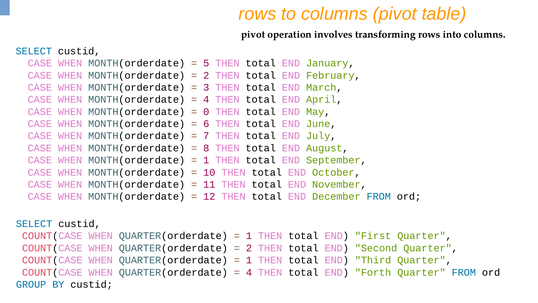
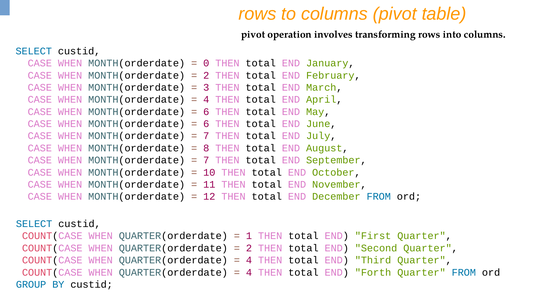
5: 5 -> 0 (206, 63)
0: 0 -> 6 (206, 112)
1: 1 -> 7 (206, 160)
1: 1 -> 4 (249, 260)
